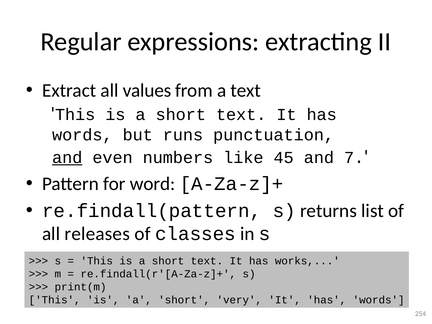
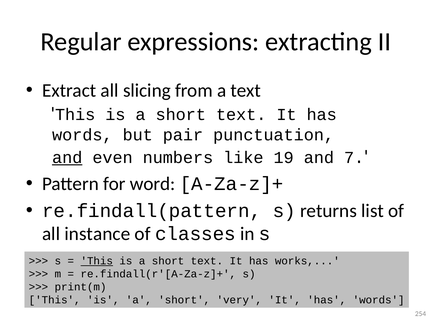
values: values -> slicing (147, 91)
runs: runs -> pair (183, 135)
45: 45 -> 19 (284, 158)
releases: releases -> instance (97, 234)
This underline: none -> present (97, 261)
